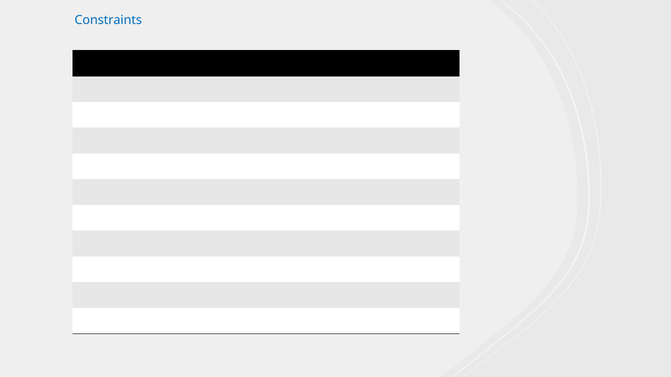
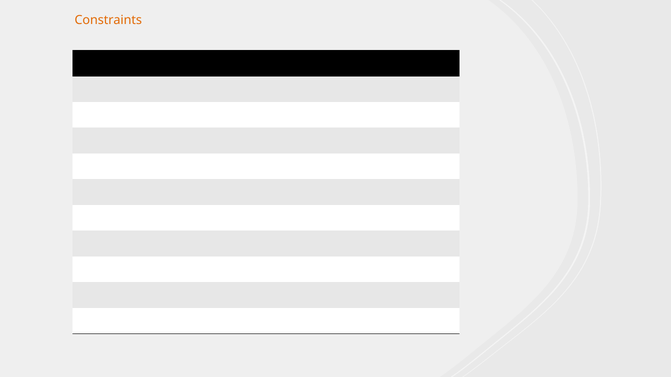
Constraints colour: blue -> orange (108, 20)
